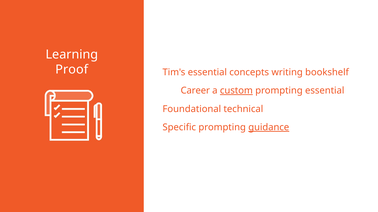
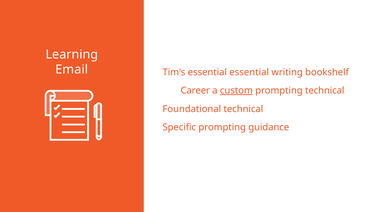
Proof: Proof -> Email (72, 70)
essential concepts: concepts -> essential (249, 72)
prompting essential: essential -> technical (325, 91)
guidance underline: present -> none (269, 128)
